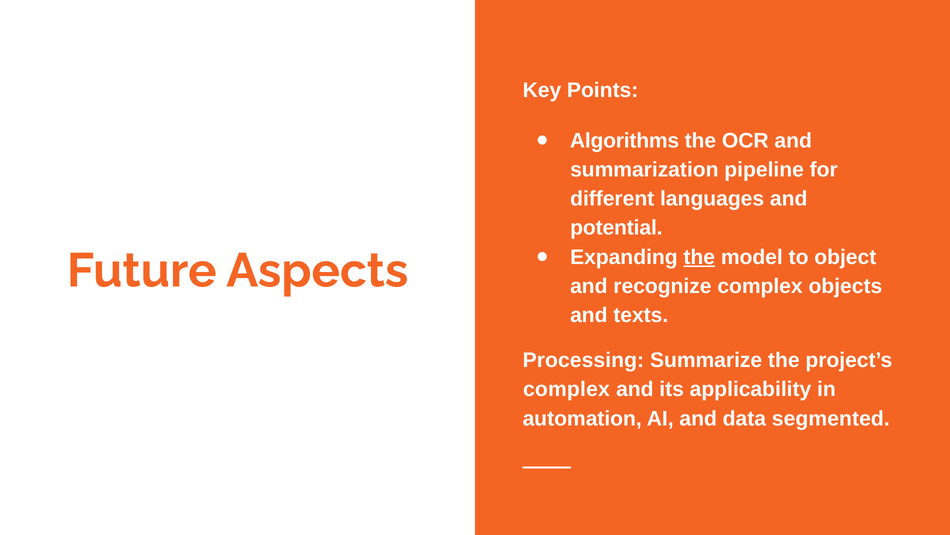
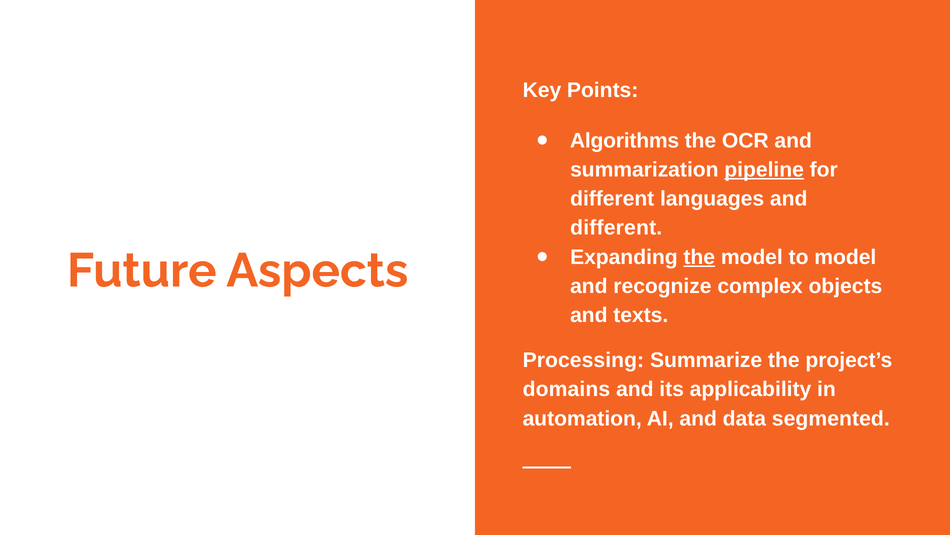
pipeline underline: none -> present (764, 170)
potential: potential -> different (616, 228)
to object: object -> model (845, 257)
complex: complex -> domains (566, 389)
